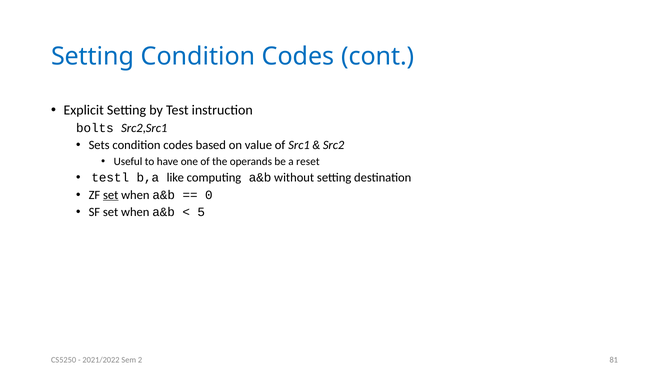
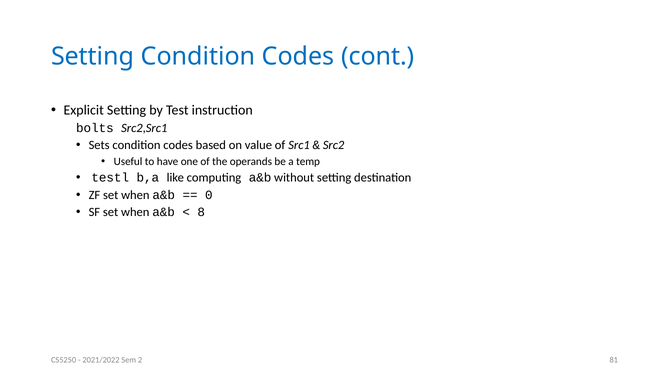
reset: reset -> temp (308, 161)
set underline: present -> none (111, 195)
5: 5 -> 8 (201, 212)
